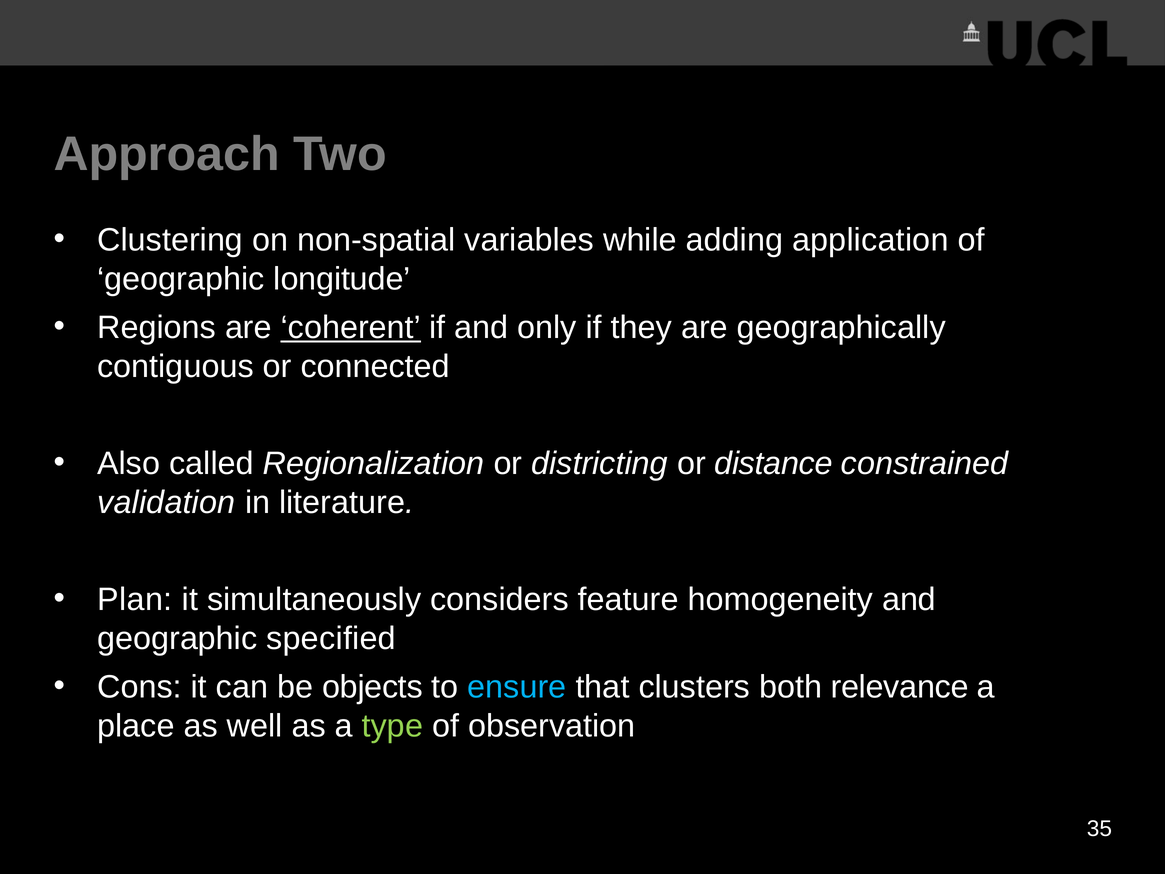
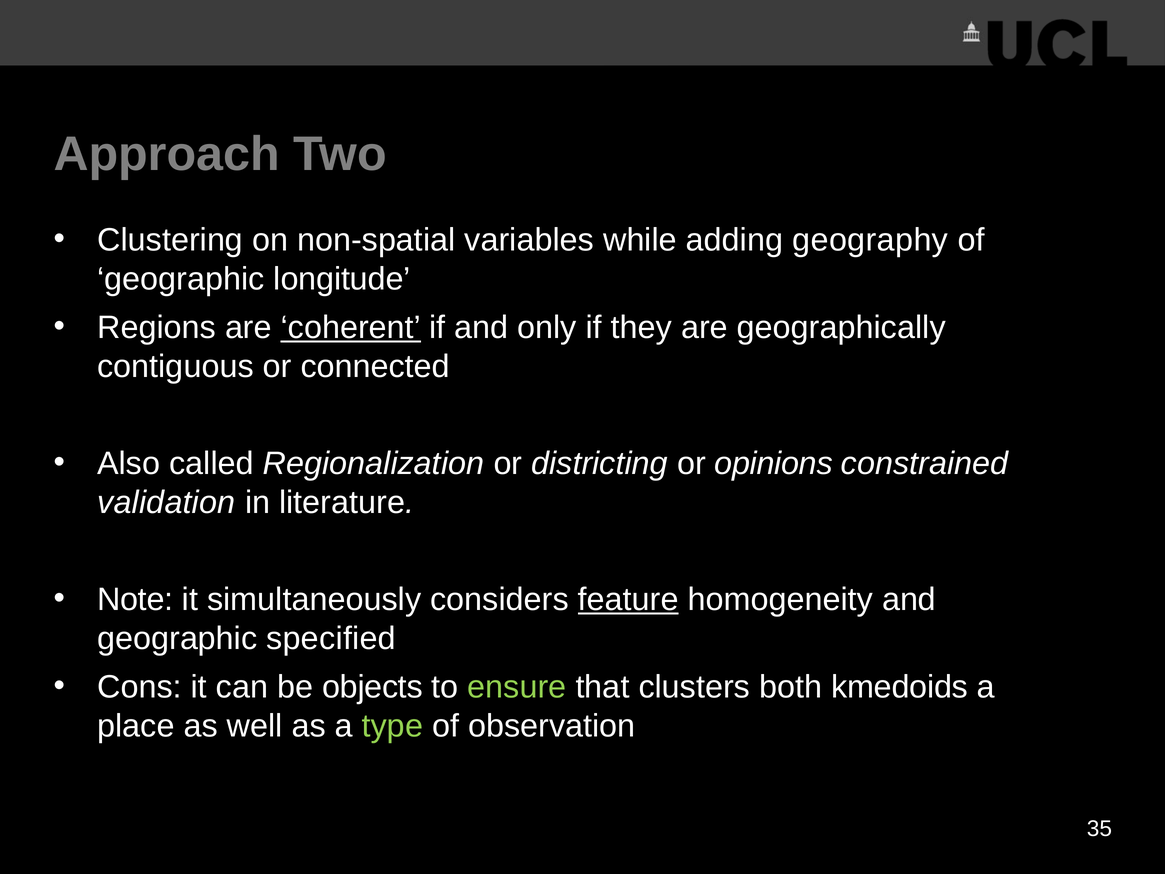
application: application -> geography (870, 240)
distance: distance -> opinions (774, 463)
Plan: Plan -> Note (135, 599)
feature underline: none -> present (628, 599)
ensure colour: light blue -> light green (517, 687)
relevance: relevance -> kmedoids (900, 687)
